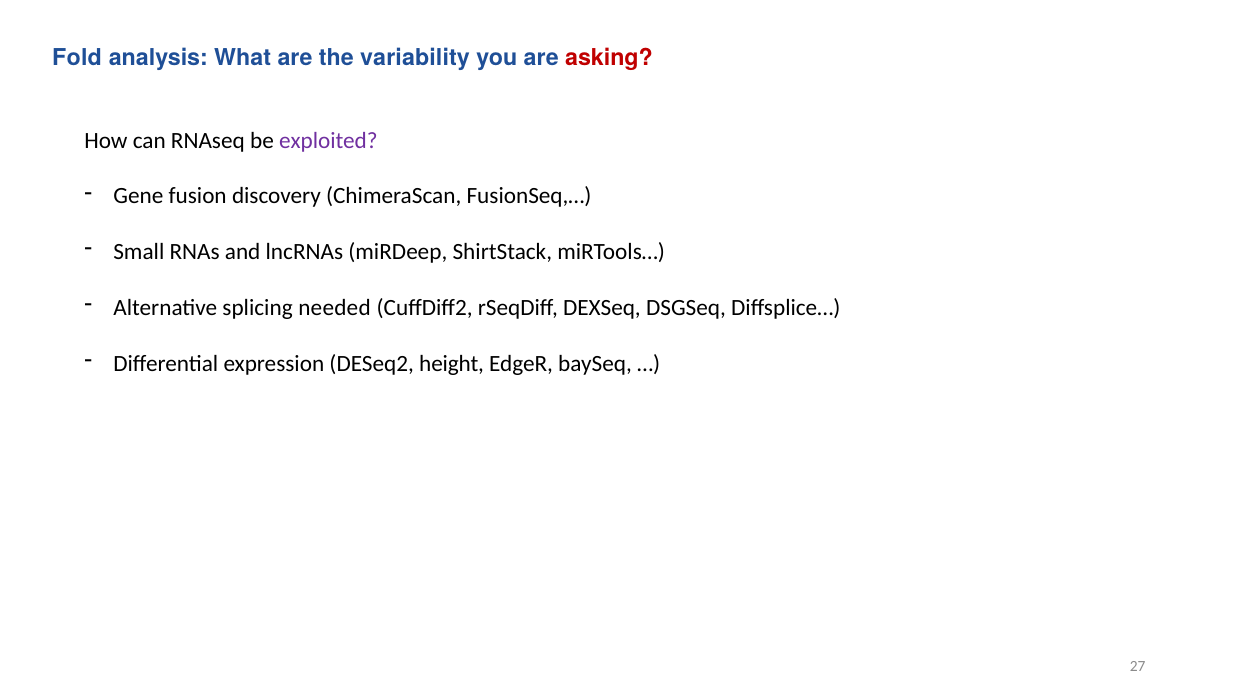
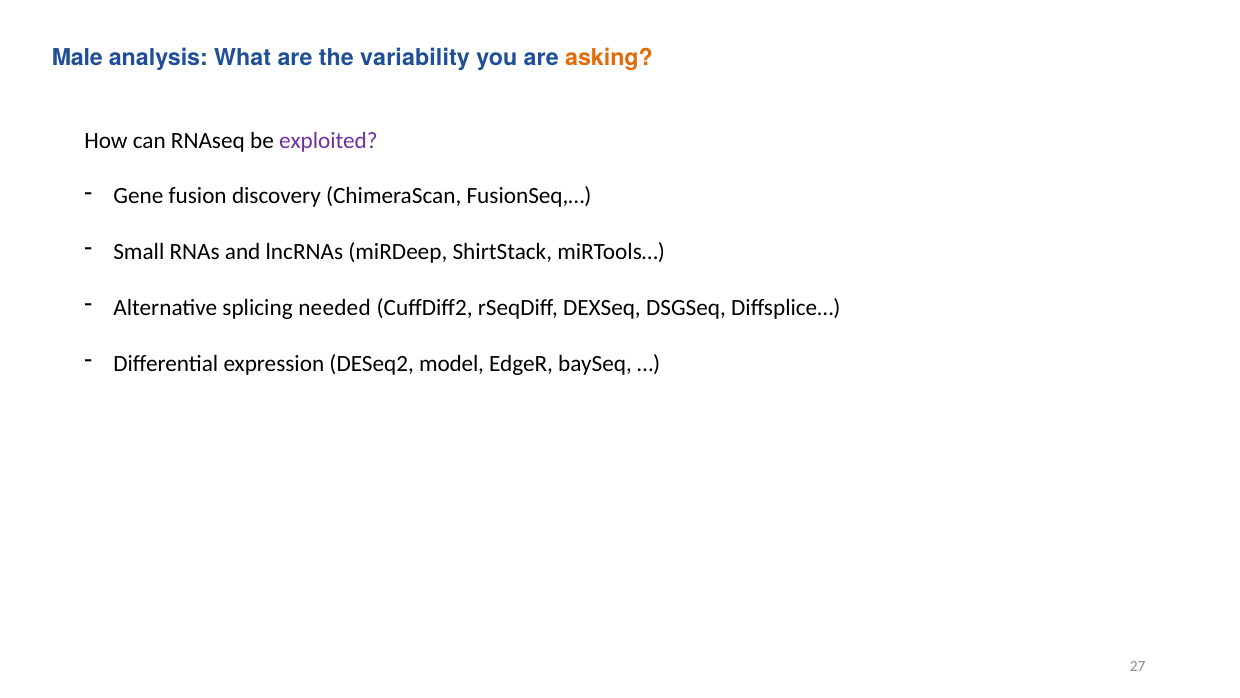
Fold: Fold -> Male (77, 58)
asking colour: red -> orange (609, 58)
height: height -> model (452, 363)
